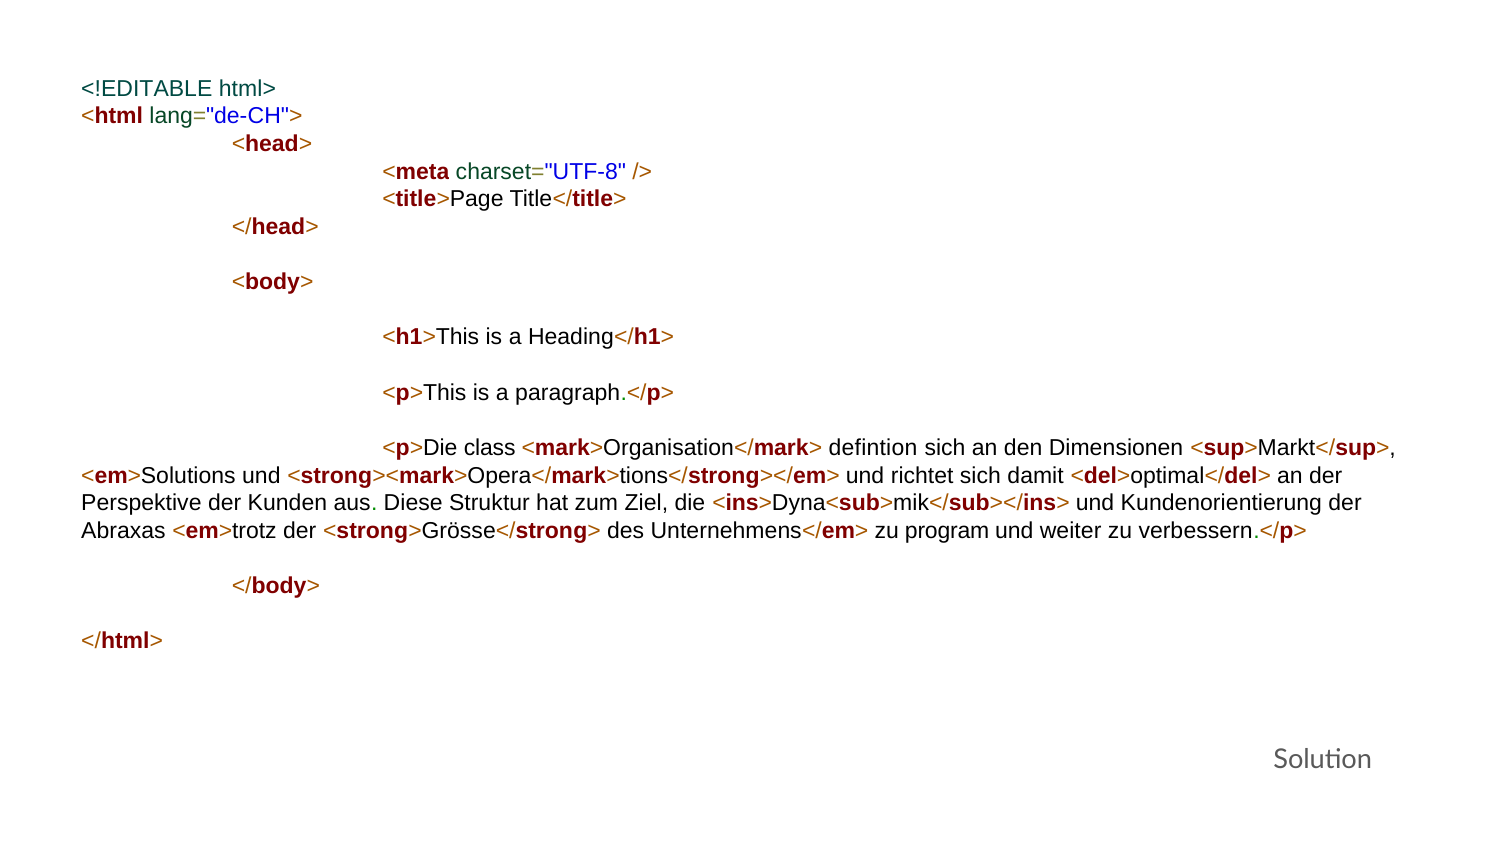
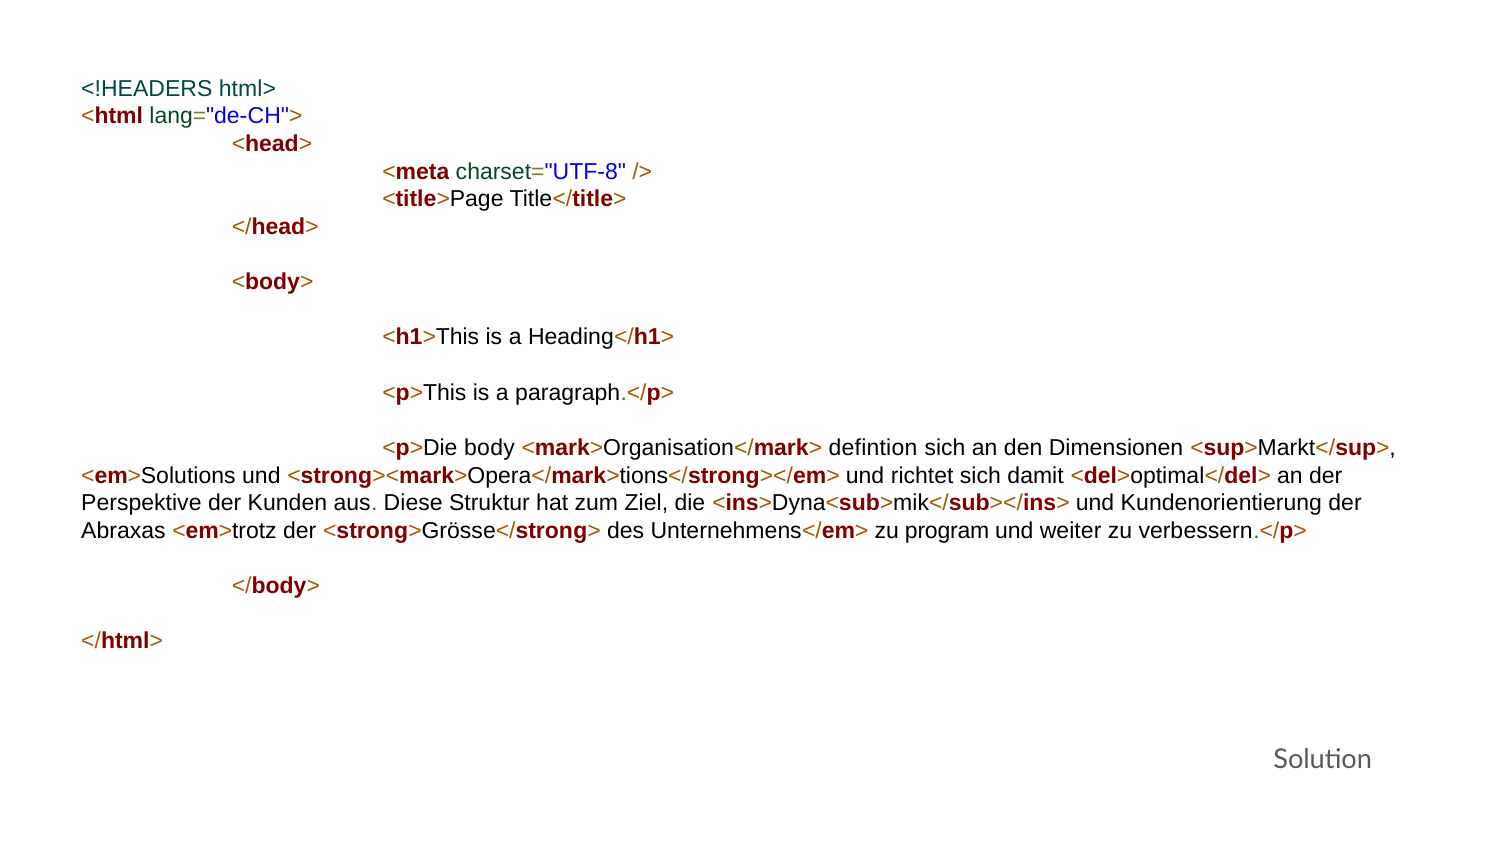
<!EDITABLE: <!EDITABLE -> <!HEADERS (147, 89)
class: class -> body (490, 448)
